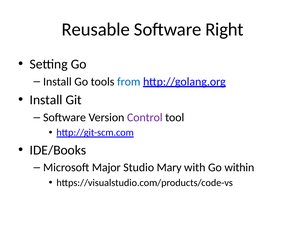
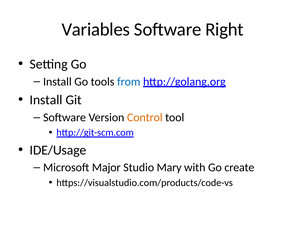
Reusable: Reusable -> Variables (96, 30)
Control colour: purple -> orange (145, 117)
IDE/Books: IDE/Books -> IDE/Usage (58, 150)
within: within -> create (239, 167)
